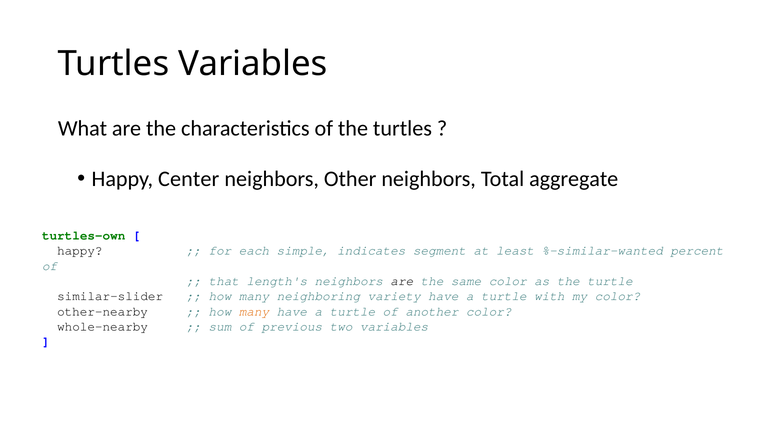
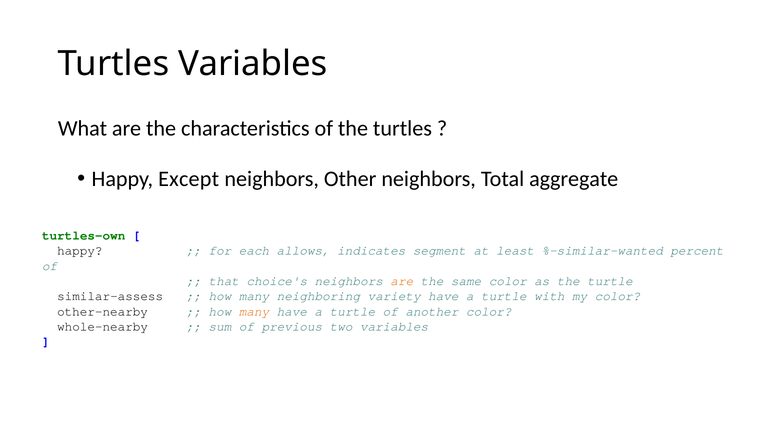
Center: Center -> Except (189, 179)
simple: simple -> allows (303, 251)
length's: length's -> choice's (277, 281)
are colour: black -> orange (402, 281)
similar-slider: similar-slider -> similar-assess (110, 297)
